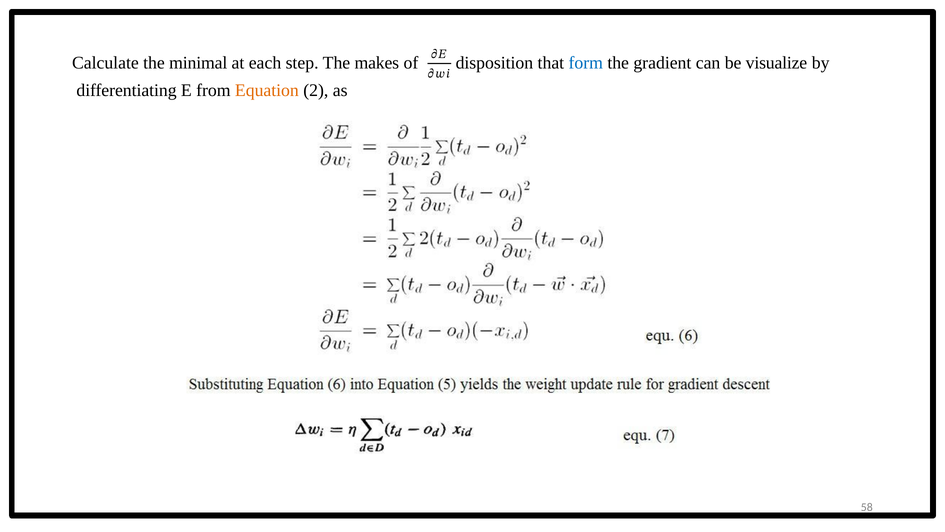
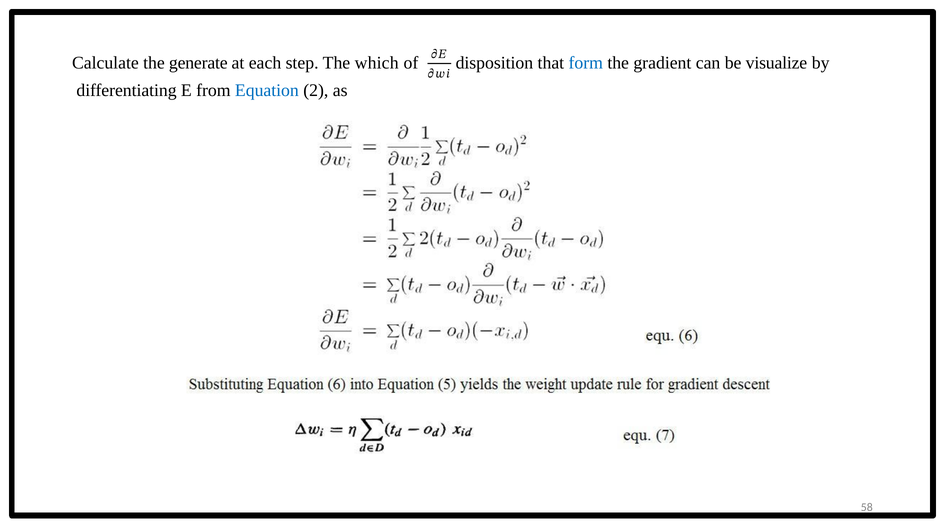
minimal: minimal -> generate (198, 63)
makes: makes -> which (377, 63)
Equation colour: orange -> blue (267, 90)
